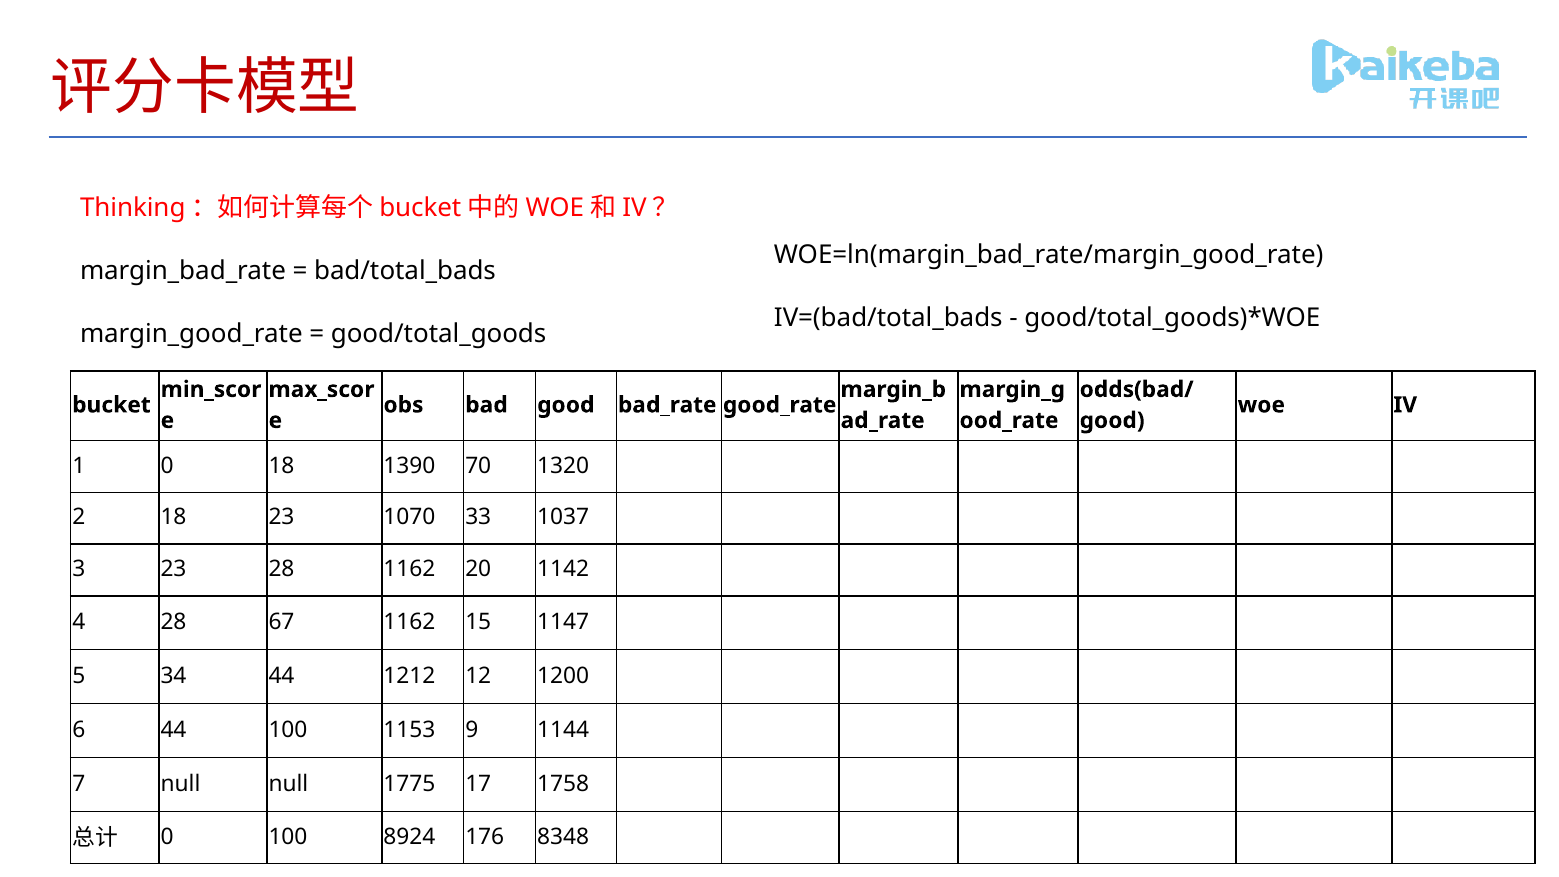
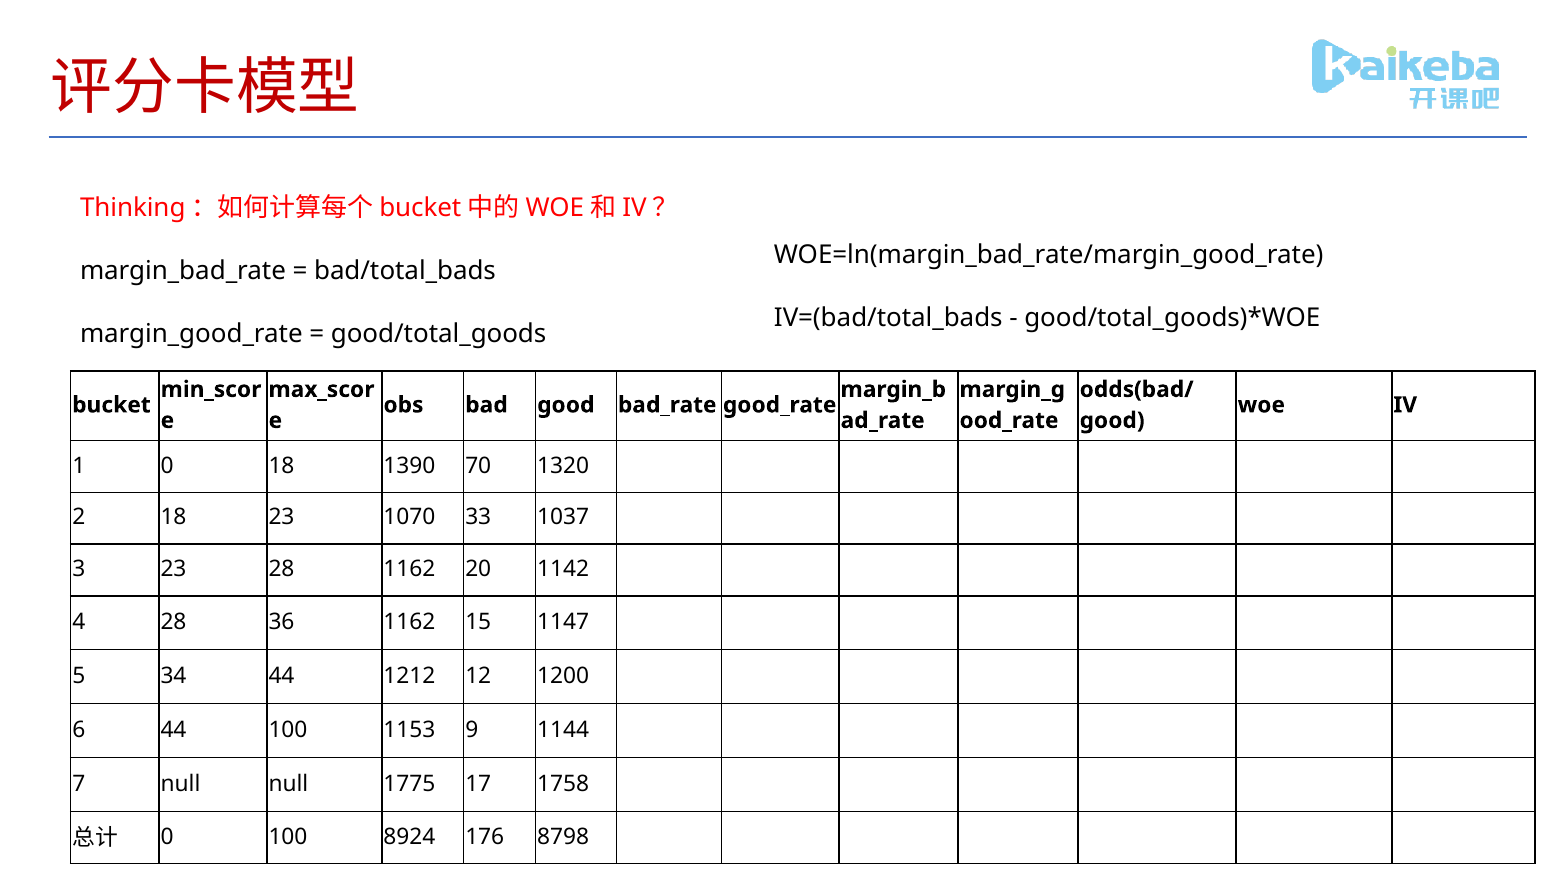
67: 67 -> 36 (281, 622)
8348: 8348 -> 8798 (563, 837)
